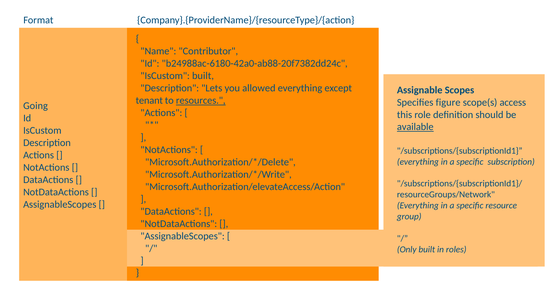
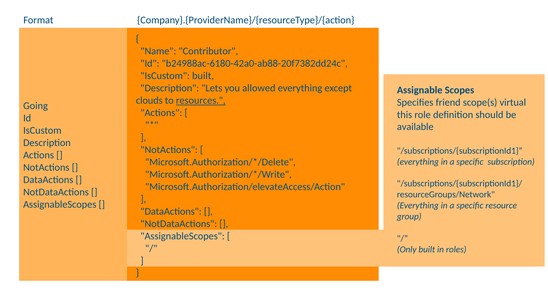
tenant: tenant -> clouds (149, 101)
figure: figure -> friend (448, 102)
access: access -> virtual (513, 102)
available underline: present -> none (415, 127)
